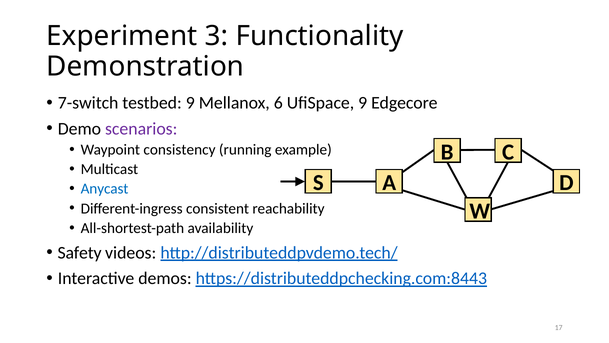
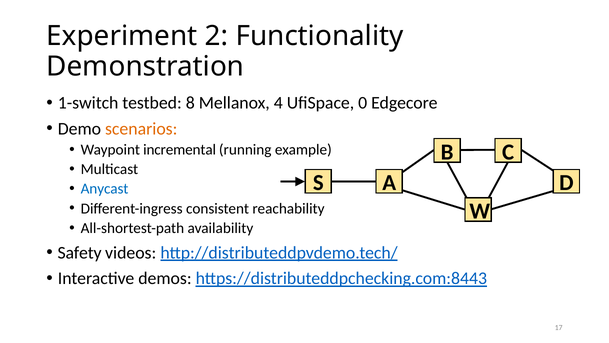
3: 3 -> 2 (217, 36)
7-switch: 7-switch -> 1-switch (88, 103)
testbed 9: 9 -> 8 (190, 103)
6: 6 -> 4 (278, 103)
UfiSpace 9: 9 -> 0 (363, 103)
scenarios colour: purple -> orange (141, 128)
consistency: consistency -> incremental (180, 149)
